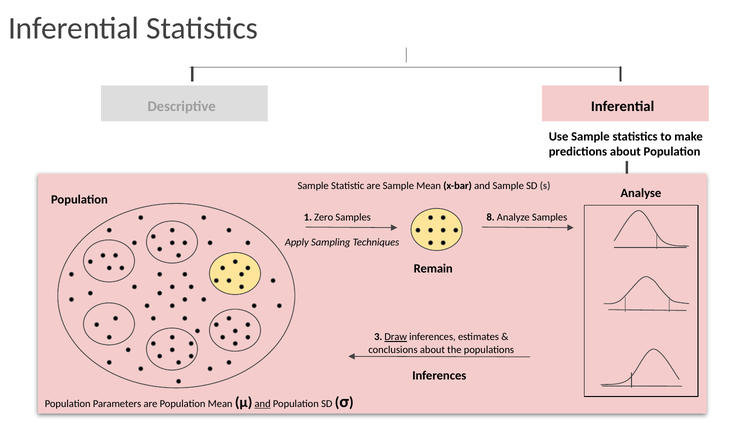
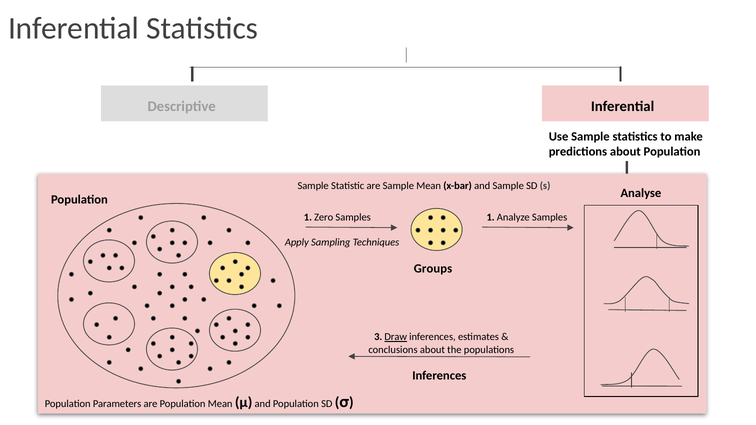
Samples 8: 8 -> 1 (491, 217)
Remain: Remain -> Groups (433, 269)
and underline: present -> none (263, 404)
